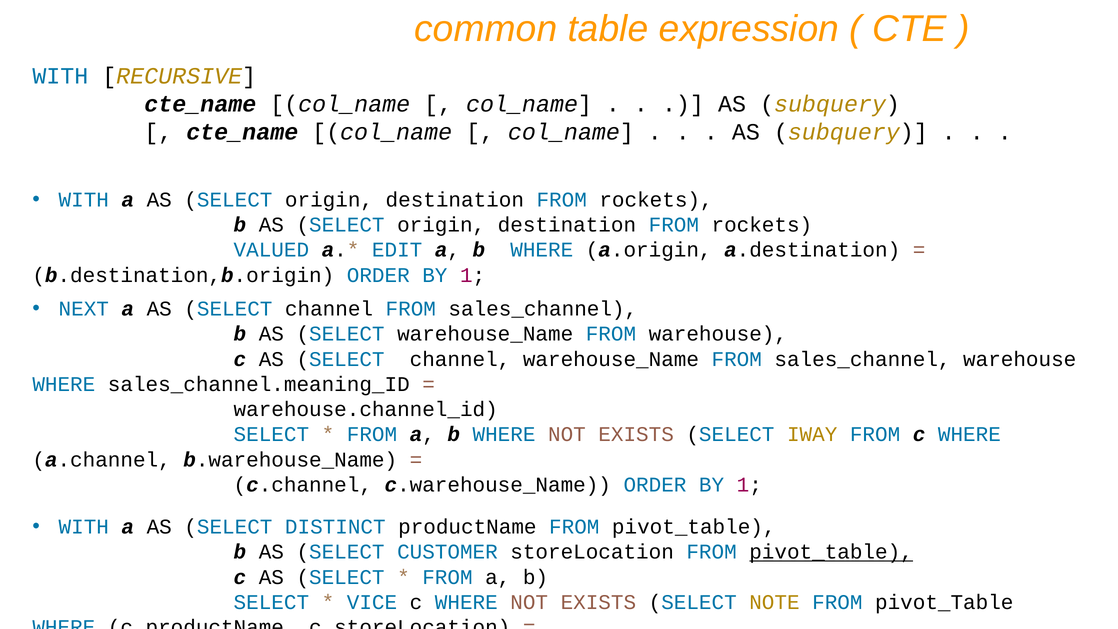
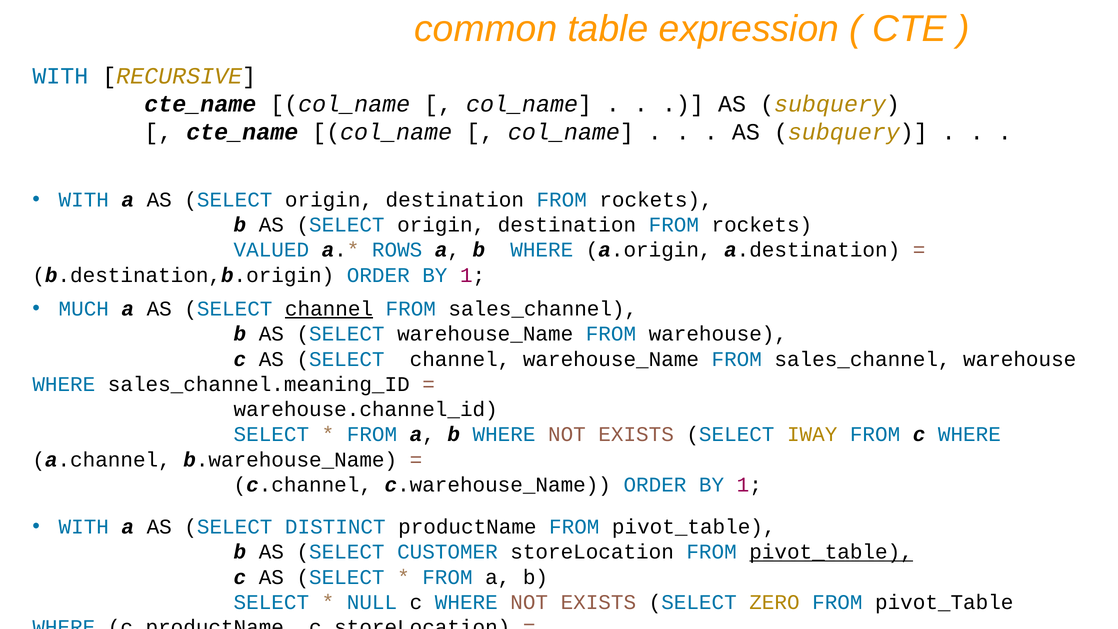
EDIT: EDIT -> ROWS (397, 250)
NEXT: NEXT -> MUCH (84, 309)
channel underline: none -> present (329, 309)
VICE: VICE -> NULL (372, 602)
NOTE: NOTE -> ZERO (774, 602)
